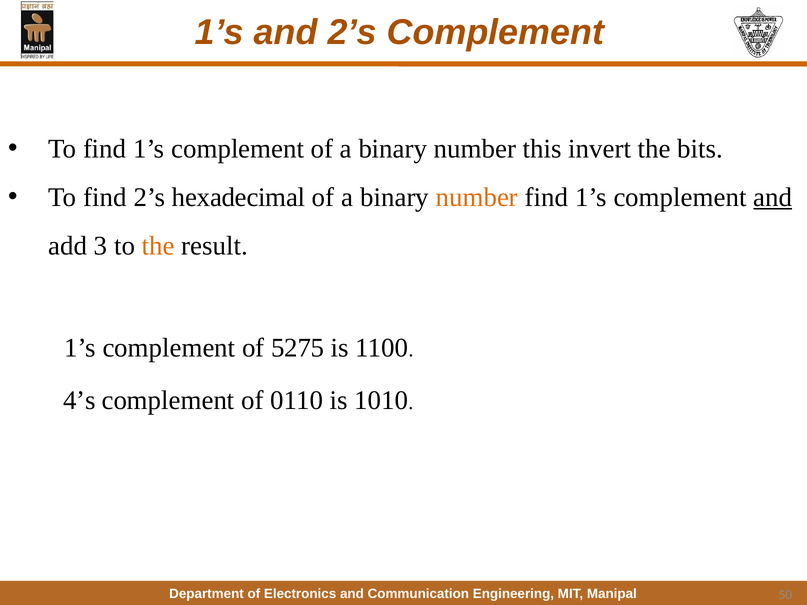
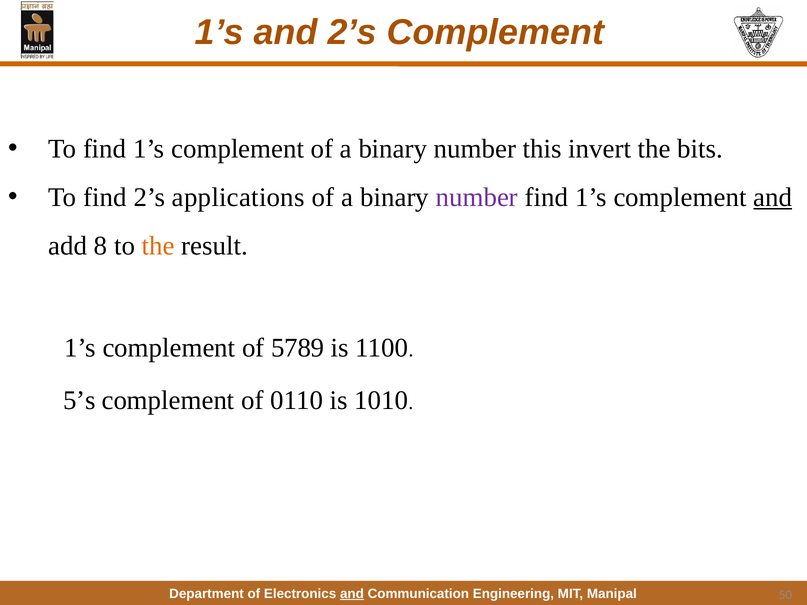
hexadecimal: hexadecimal -> applications (238, 197)
number colour: orange -> purple (477, 197)
3: 3 -> 8 (101, 246)
5275: 5275 -> 5789 (298, 348)
4’s: 4’s -> 5’s (79, 400)
and underline: none -> present (352, 594)
